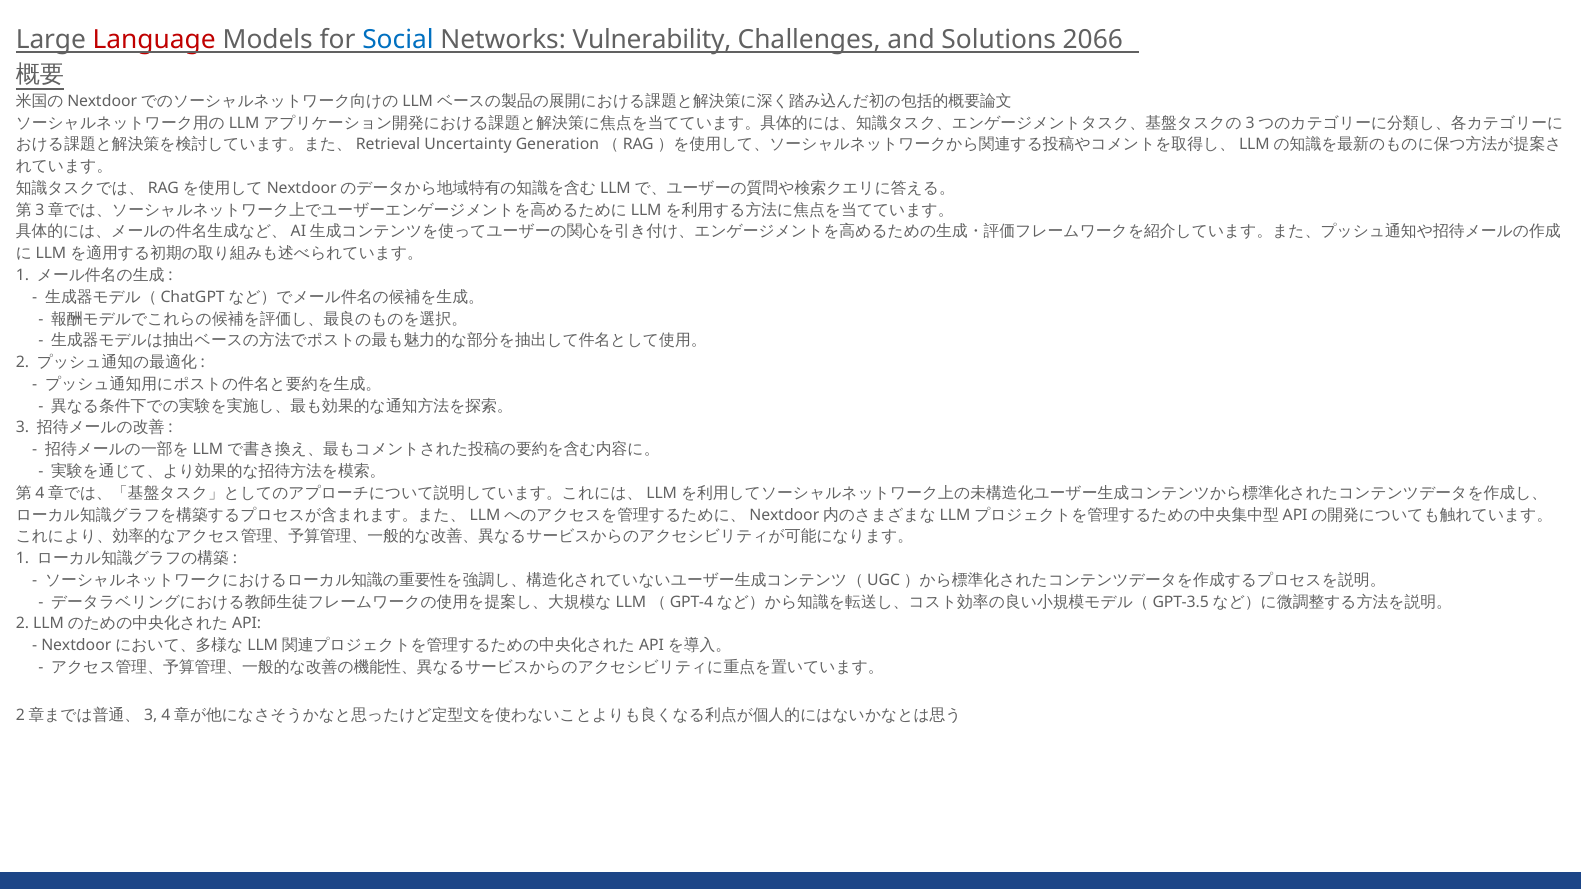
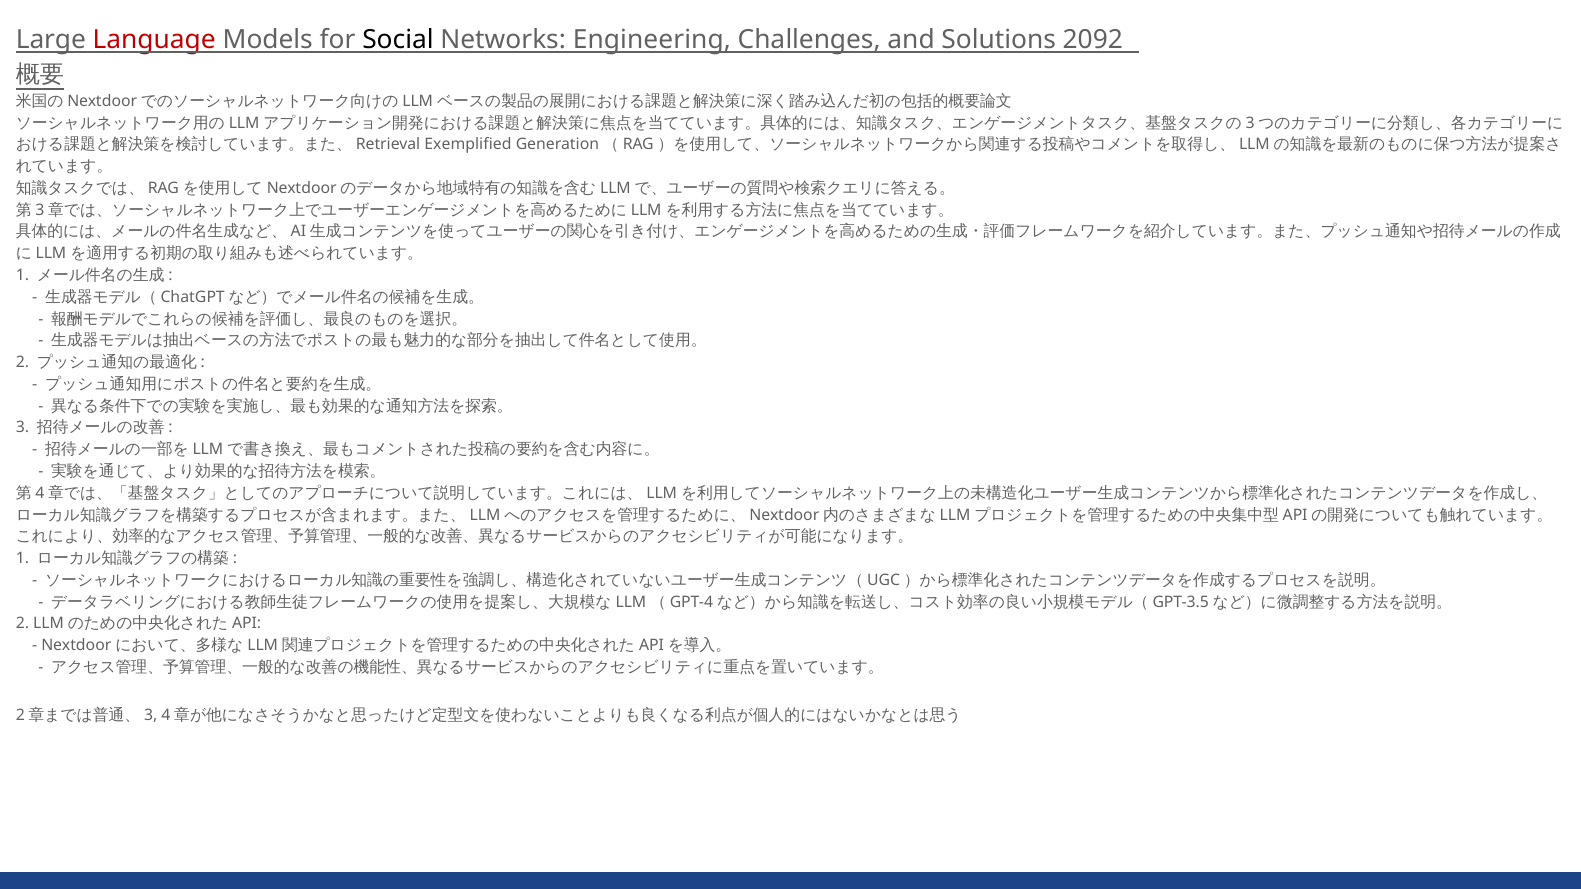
Social colour: blue -> black (398, 40)
Vulnerability: Vulnerability -> Engineering (652, 40)
2066: 2066 -> 2092 (1093, 40)
Uncertainty: Uncertainty -> Exemplified (468, 145)
